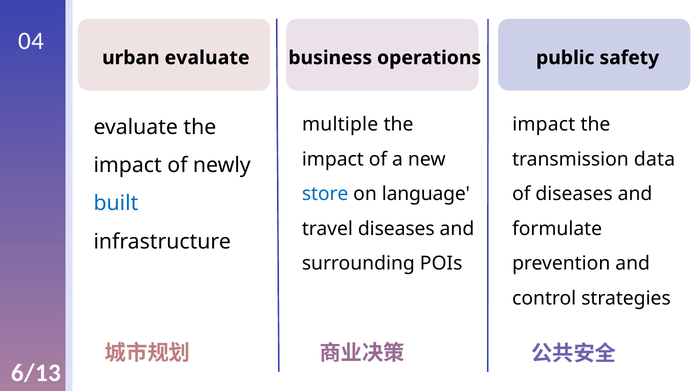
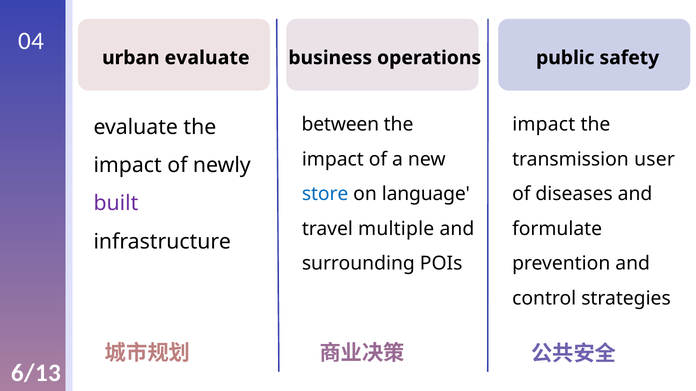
multiple: multiple -> between (340, 125)
data: data -> user (655, 160)
built colour: blue -> purple (116, 204)
travel diseases: diseases -> multiple (396, 229)
